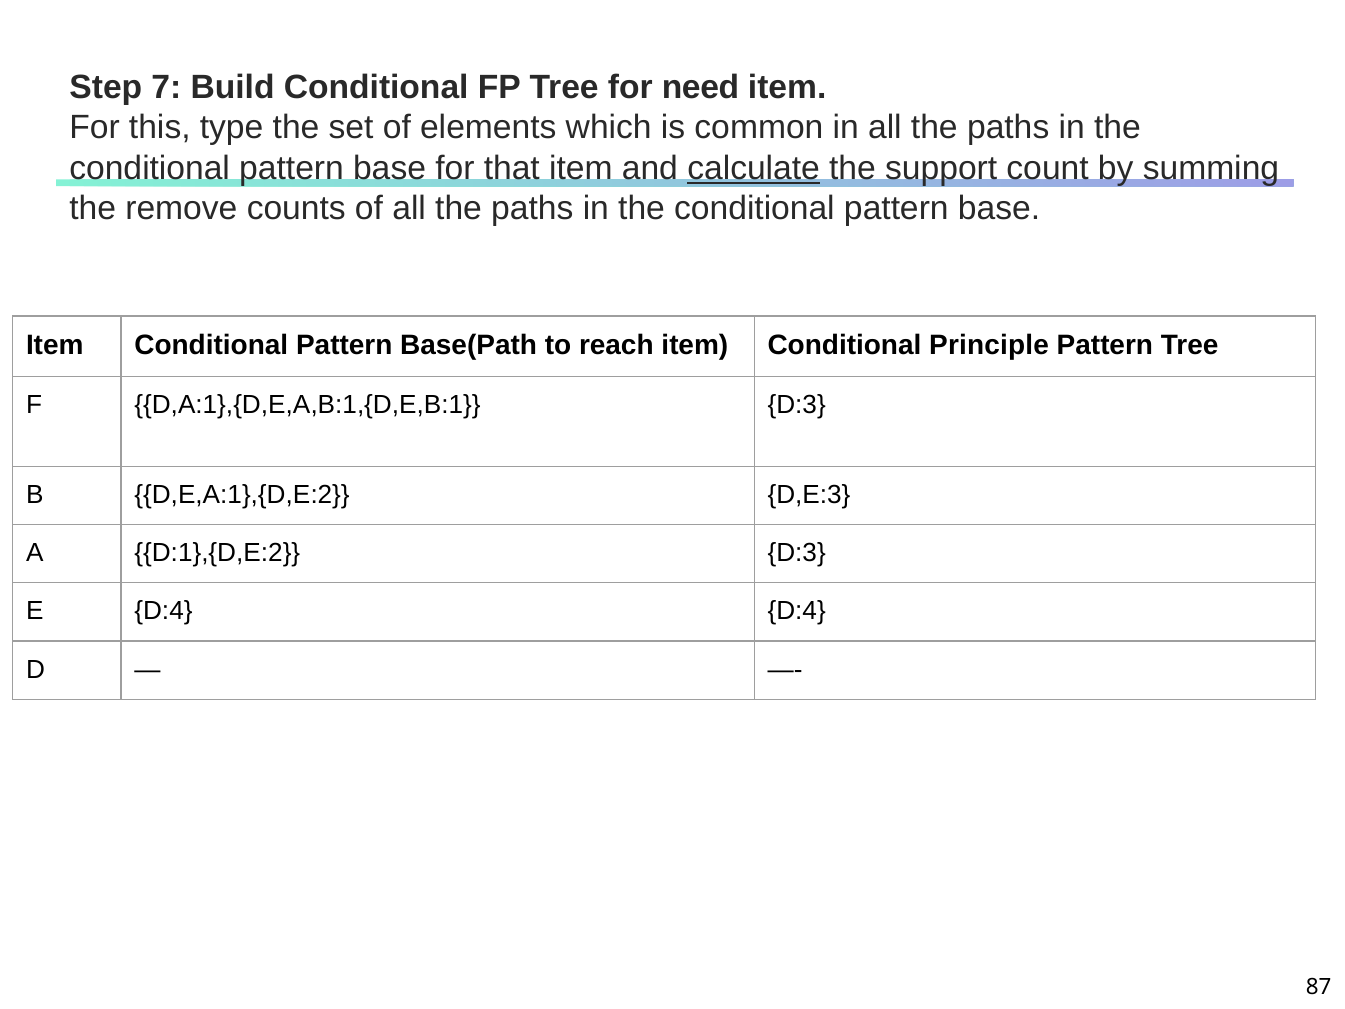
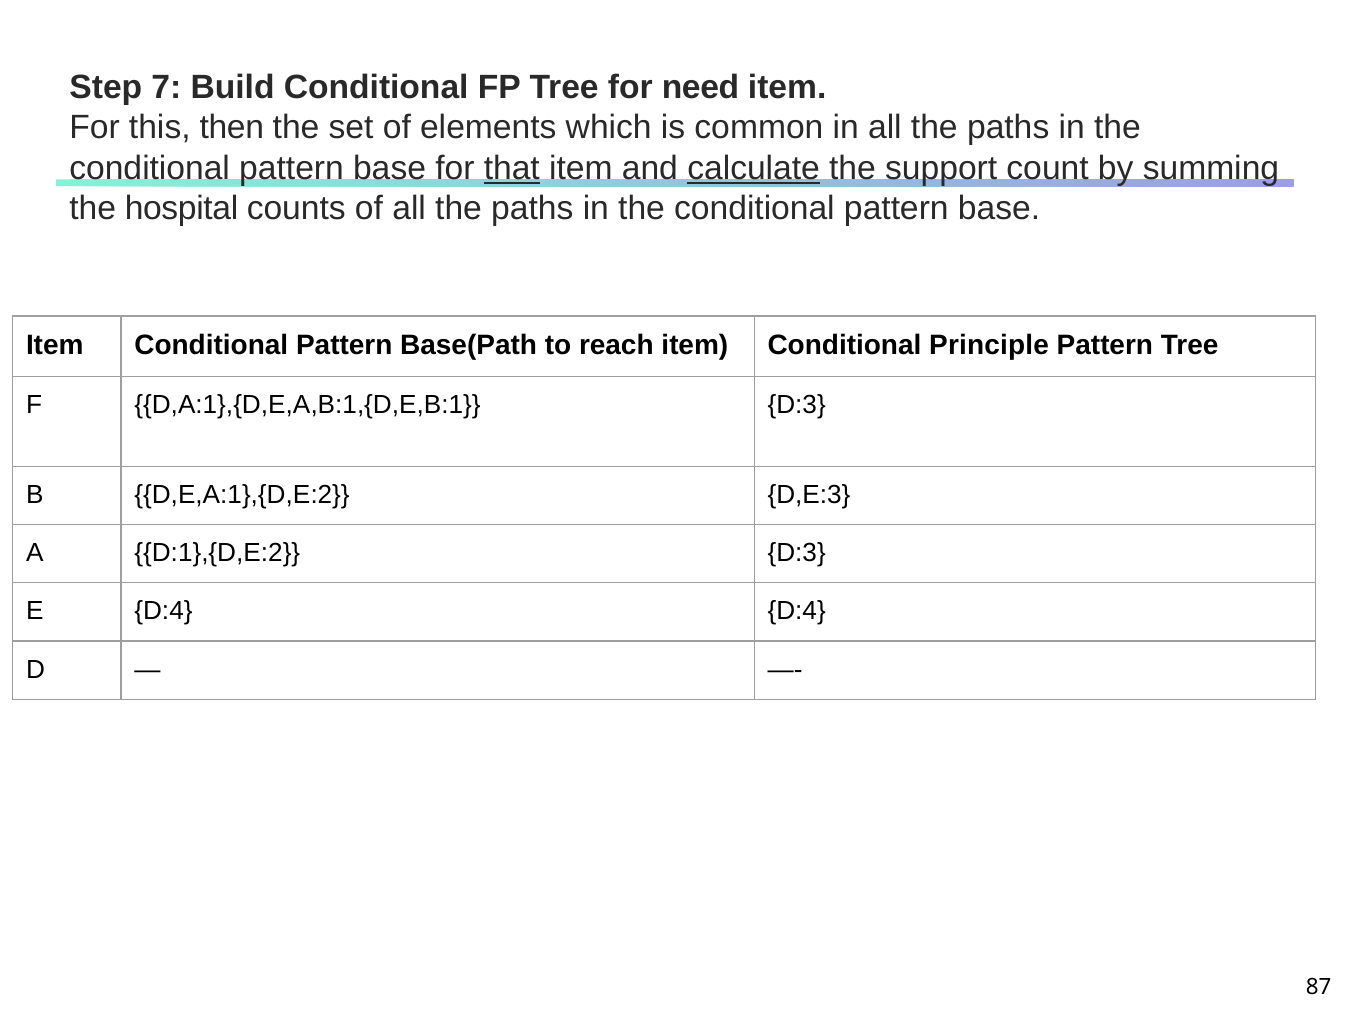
type: type -> then (232, 128)
that underline: none -> present (512, 168)
remove: remove -> hospital (182, 209)
